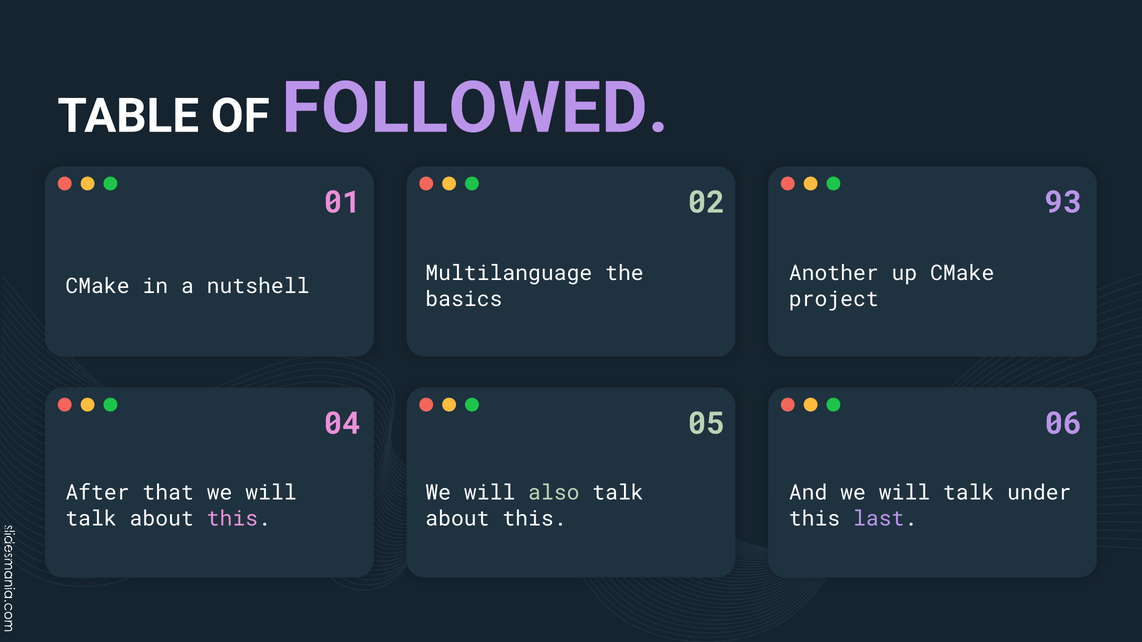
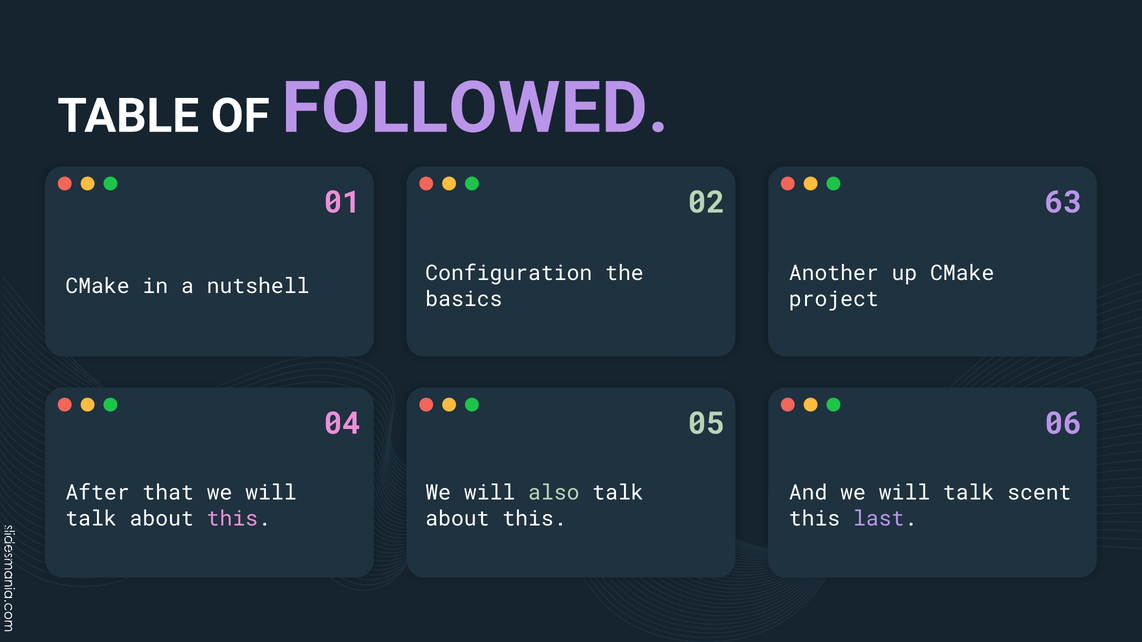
93: 93 -> 63 (1063, 202)
Multilanguage: Multilanguage -> Configuration (509, 273)
under: under -> scent (1039, 493)
